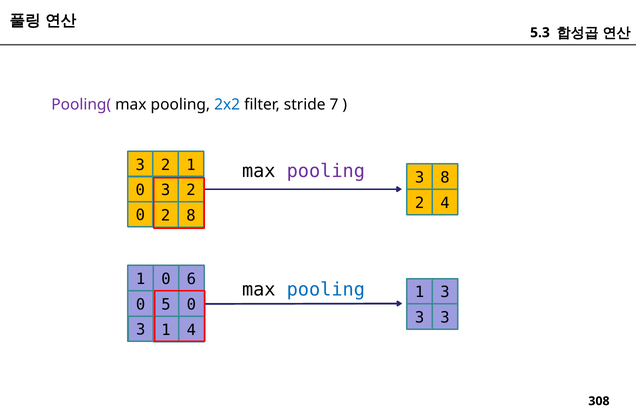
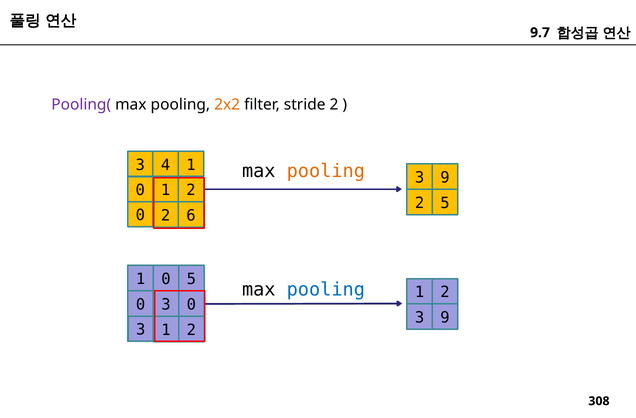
5.3: 5.3 -> 9.7 (540, 33)
2x2 colour: blue -> orange (227, 104)
stride 7: 7 -> 2 (334, 104)
2: 2 -> 4 (166, 165)
pooling colour: purple -> orange (326, 171)
8: 8 -> 9 (445, 177)
3: 3 -> 1 (166, 190)
2 4: 4 -> 5 (445, 203)
2 8: 8 -> 6 (191, 216)
0 6: 6 -> 5 (191, 279)
3: 3 -> 2 (445, 292)
5: 5 -> 3 (166, 304)
3: 3 -> 9 (445, 318)
4: 4 -> 2 (191, 330)
